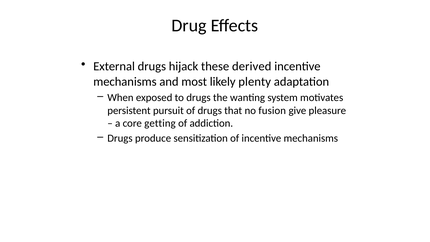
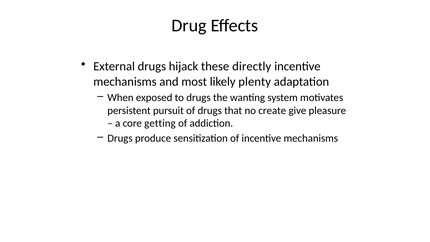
derived: derived -> directly (252, 66)
fusion: fusion -> create (272, 110)
